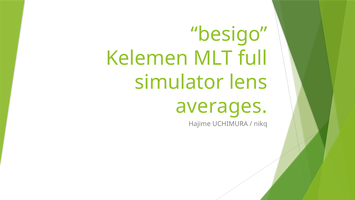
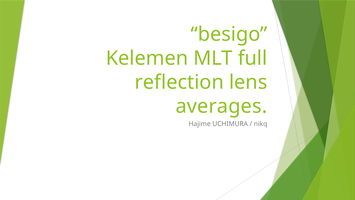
simulator: simulator -> reflection (179, 82)
